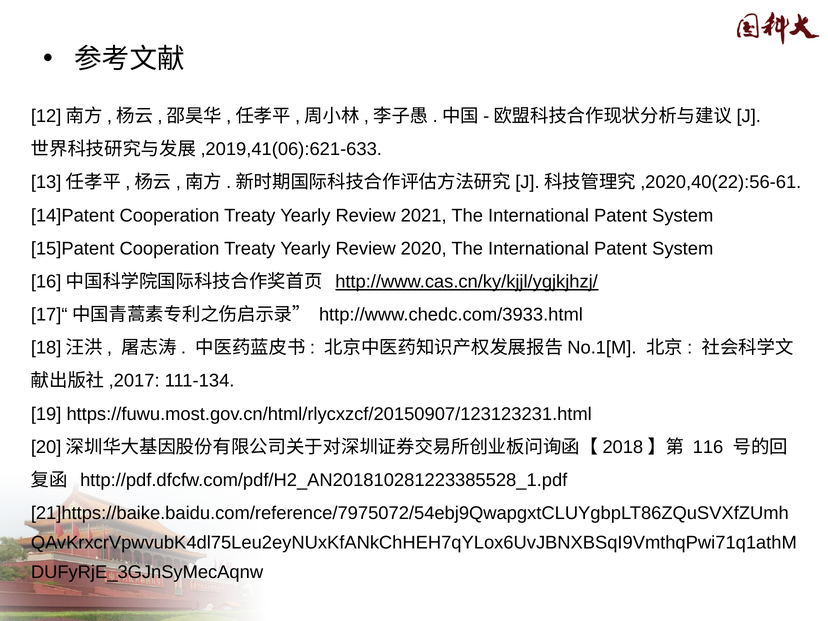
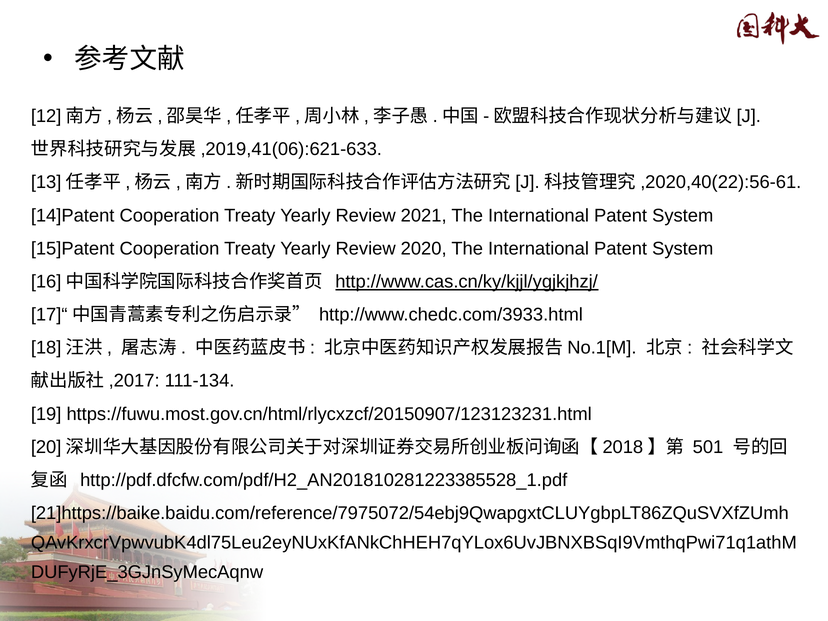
116: 116 -> 501 (708, 447)
